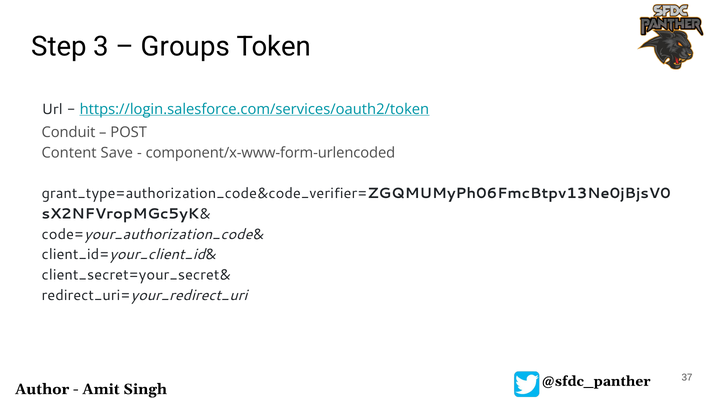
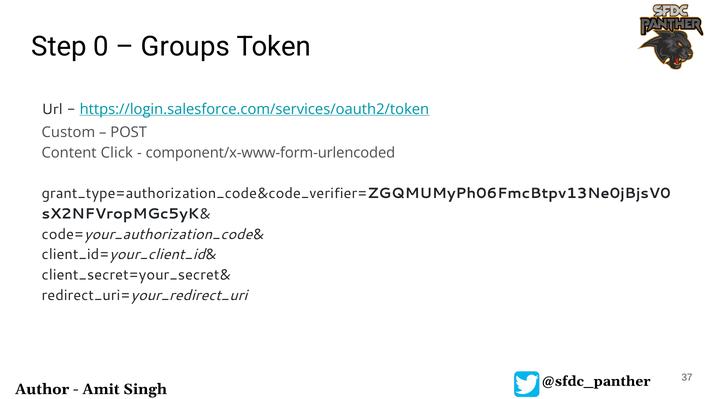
3: 3 -> 0 (101, 47)
Conduit: Conduit -> Custom (68, 132)
Save: Save -> Click (117, 153)
